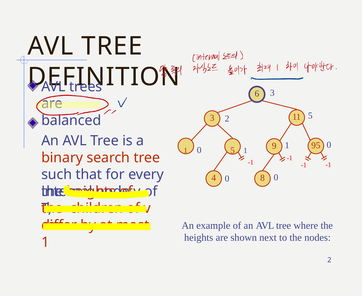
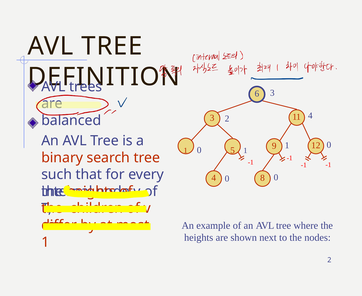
2 5: 5 -> 4 (310, 116)
95: 95 -> 12 (316, 145)
